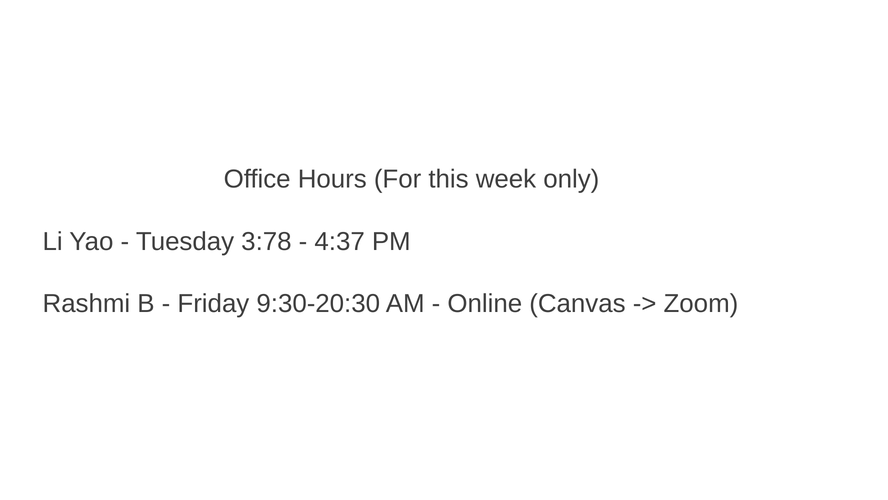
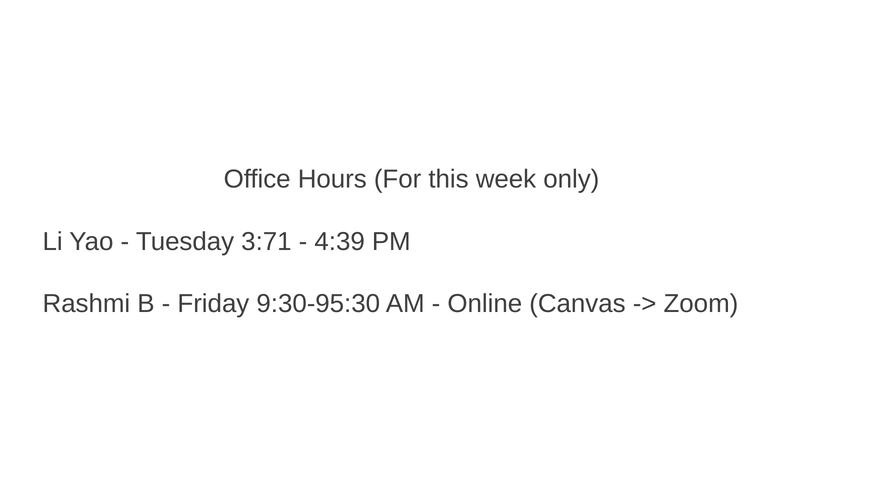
3:78: 3:78 -> 3:71 (266, 241)
4:37: 4:37 -> 4:39 (340, 241)
9:30-20:30: 9:30-20:30 -> 9:30-95:30 (318, 304)
